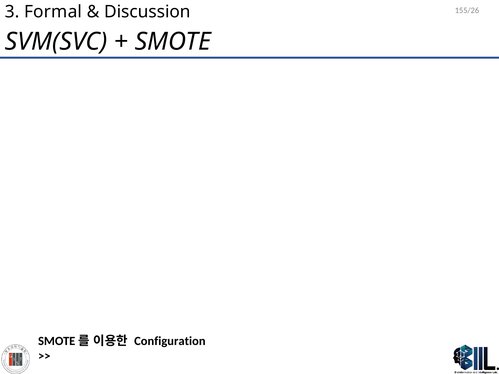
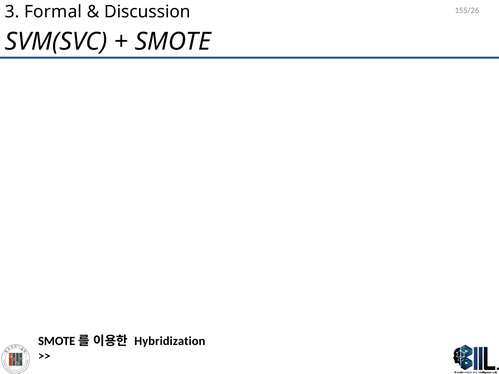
Configuration: Configuration -> Hybridization (170, 341)
